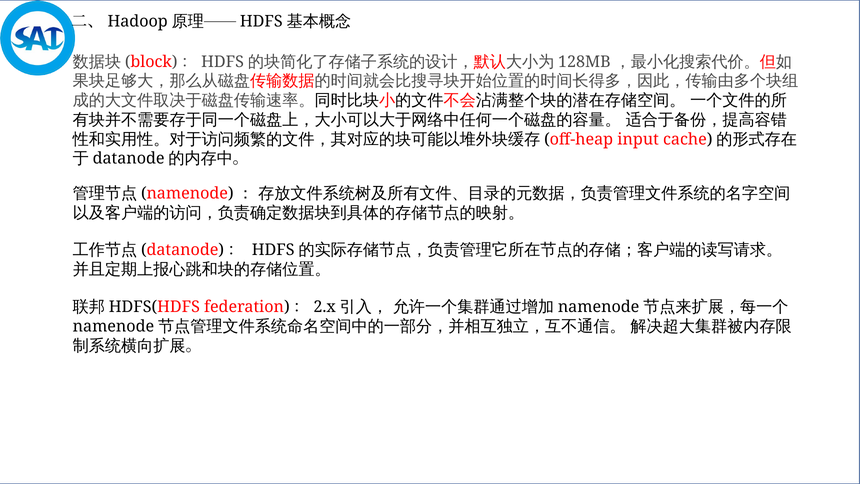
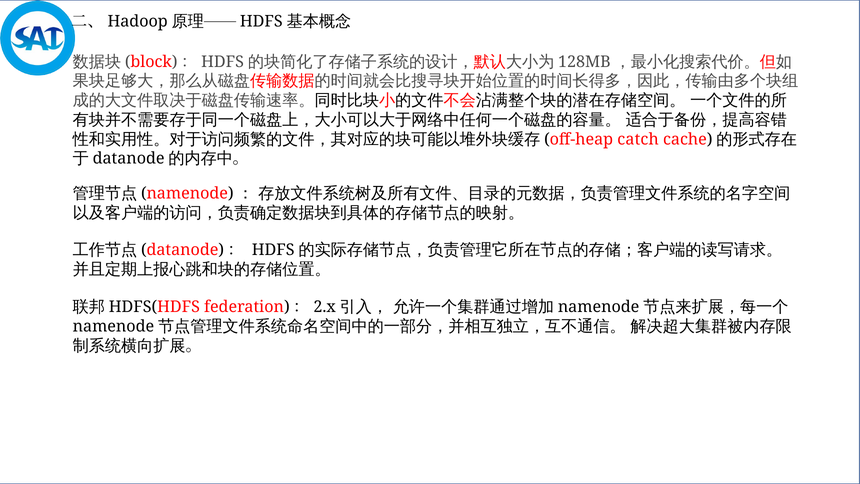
input: input -> catch (638, 139)
